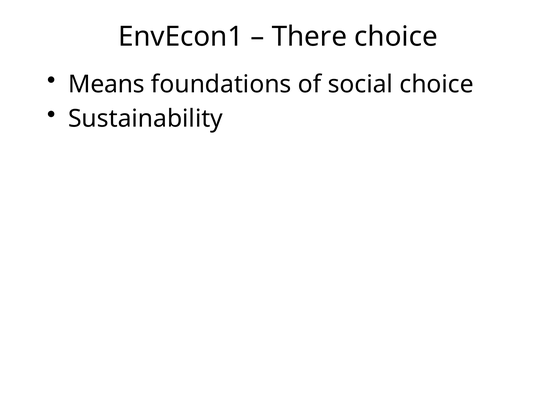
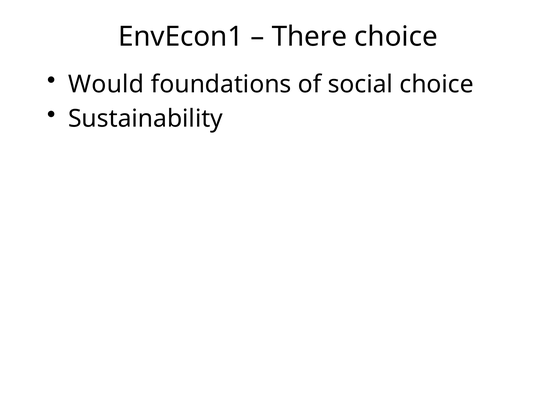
Means: Means -> Would (106, 84)
